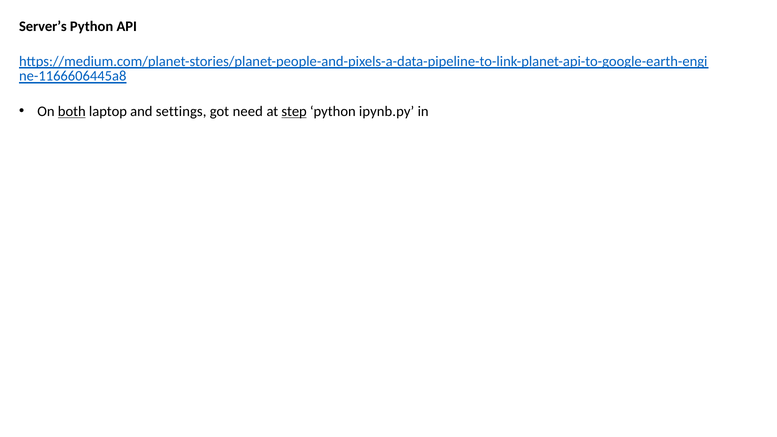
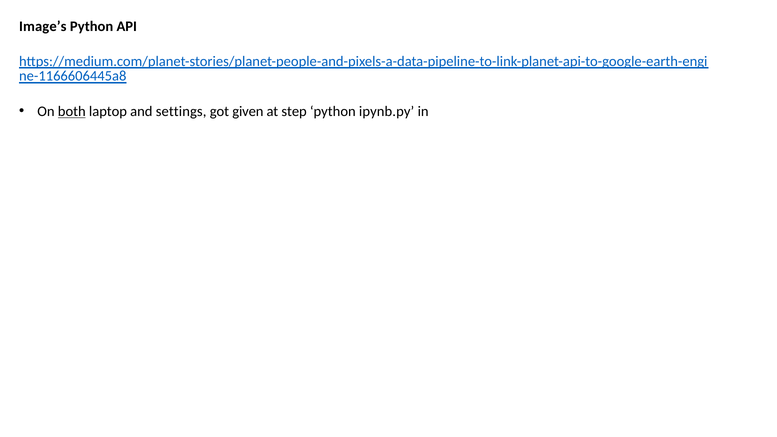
Server’s: Server’s -> Image’s (43, 27)
need: need -> given (248, 111)
step underline: present -> none (294, 111)
